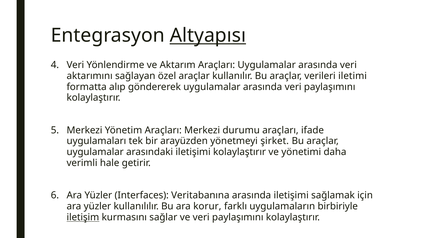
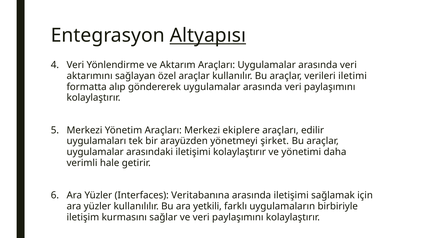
durumu: durumu -> ekiplere (241, 130)
ifade: ifade -> edilir (313, 130)
korur: korur -> yetkili (207, 206)
iletişim underline: present -> none (83, 217)
